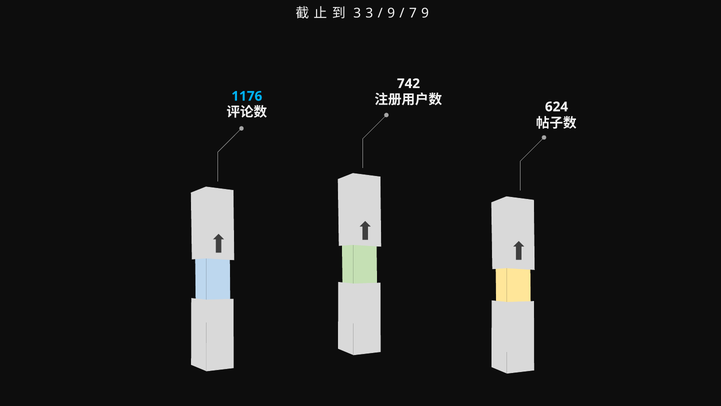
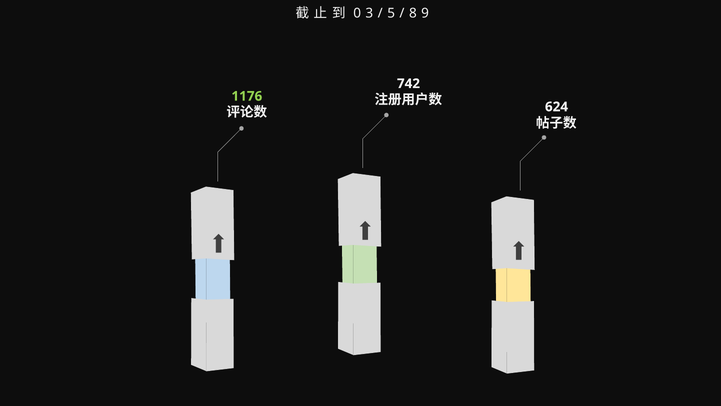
3: 3 -> 0 (357, 13)
9: 9 -> 5 (391, 13)
7: 7 -> 8 (413, 13)
1176 colour: light blue -> light green (247, 96)
